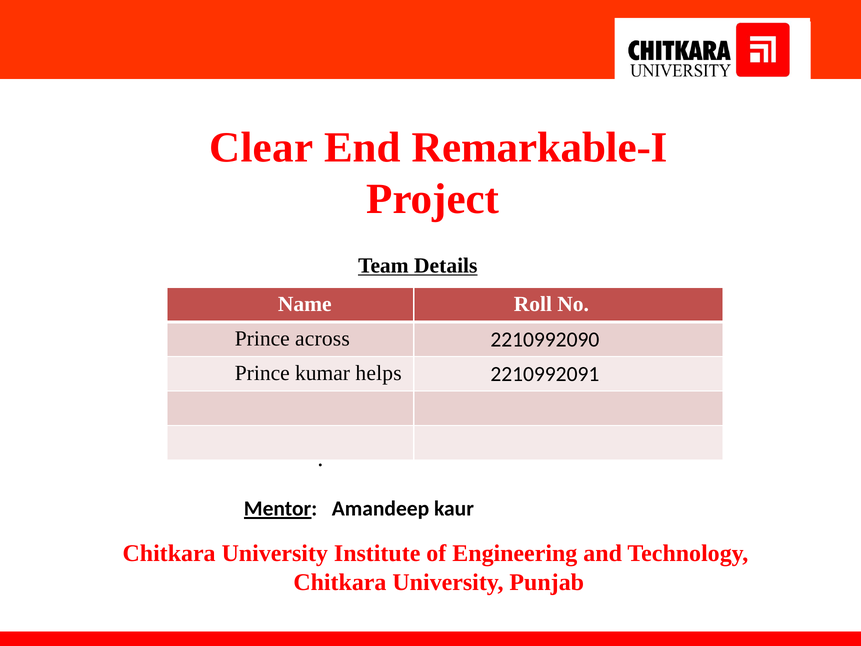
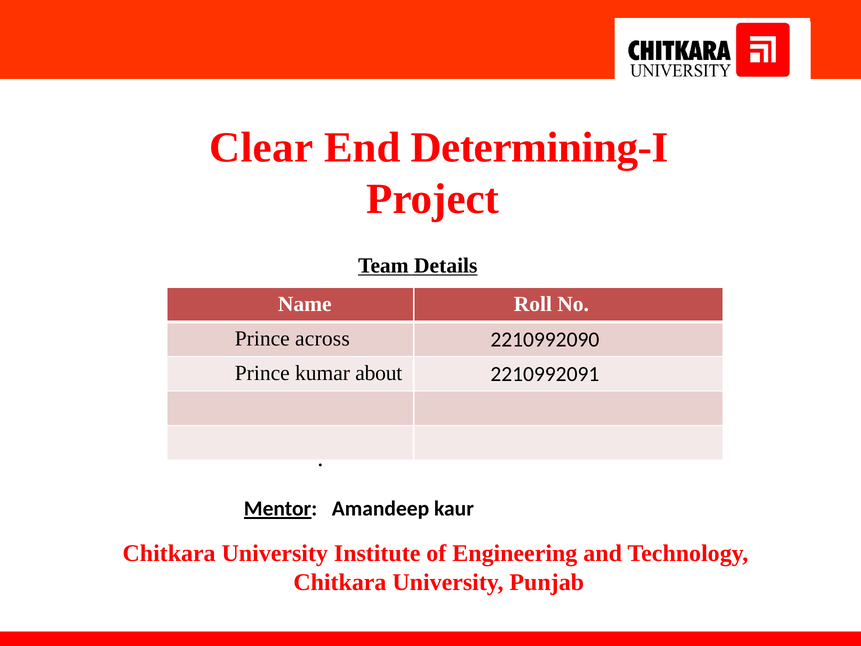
Remarkable-I: Remarkable-I -> Determining-I (540, 147)
helps: helps -> about (379, 373)
